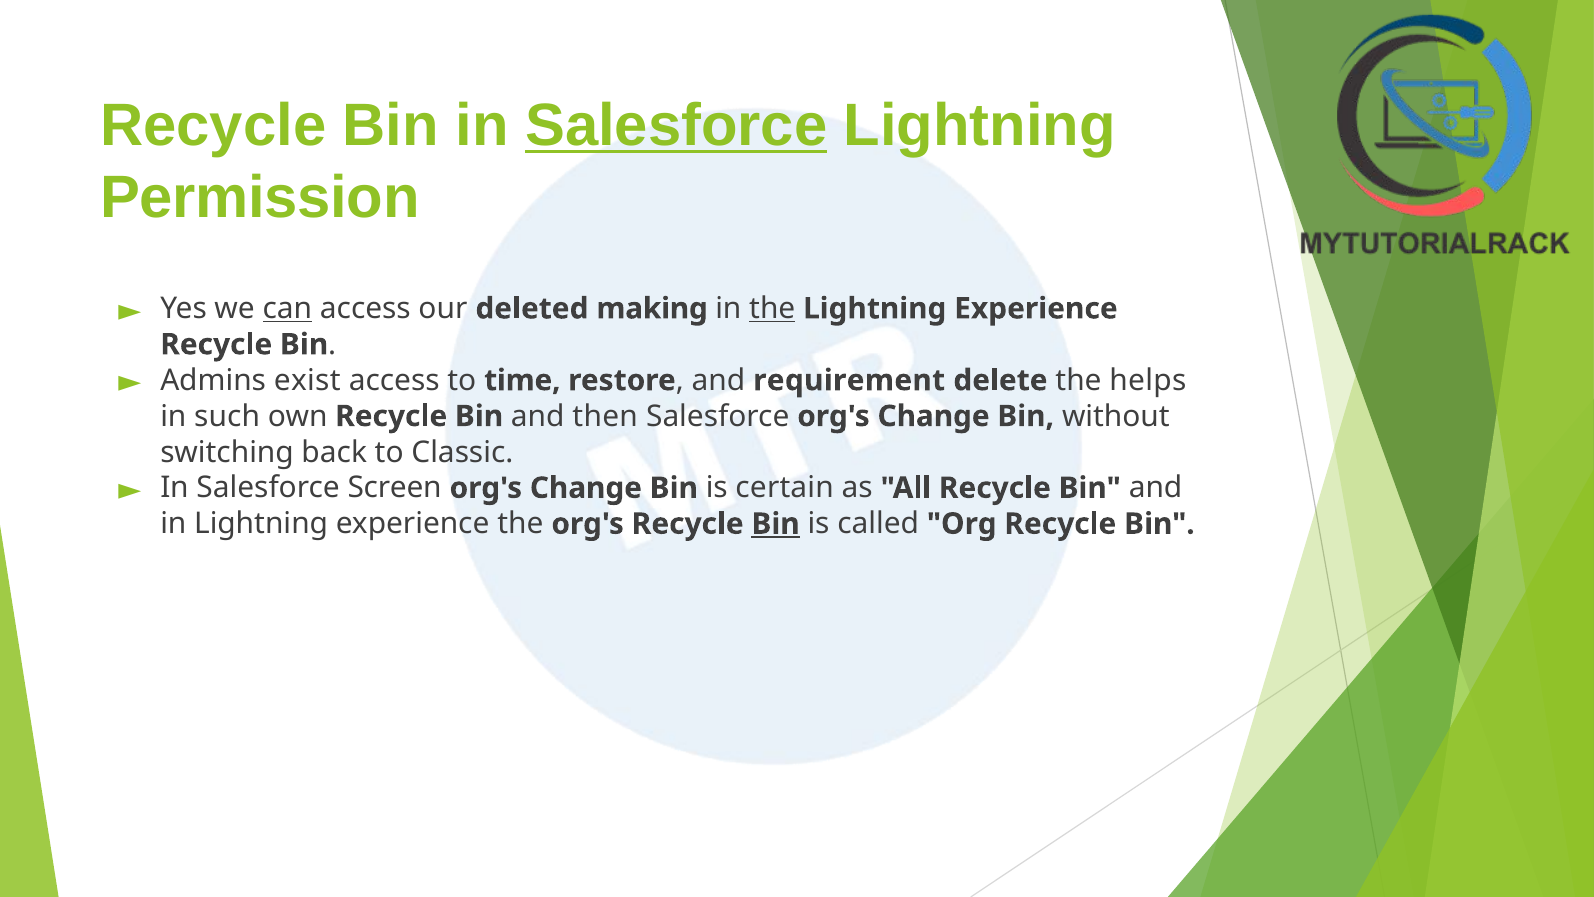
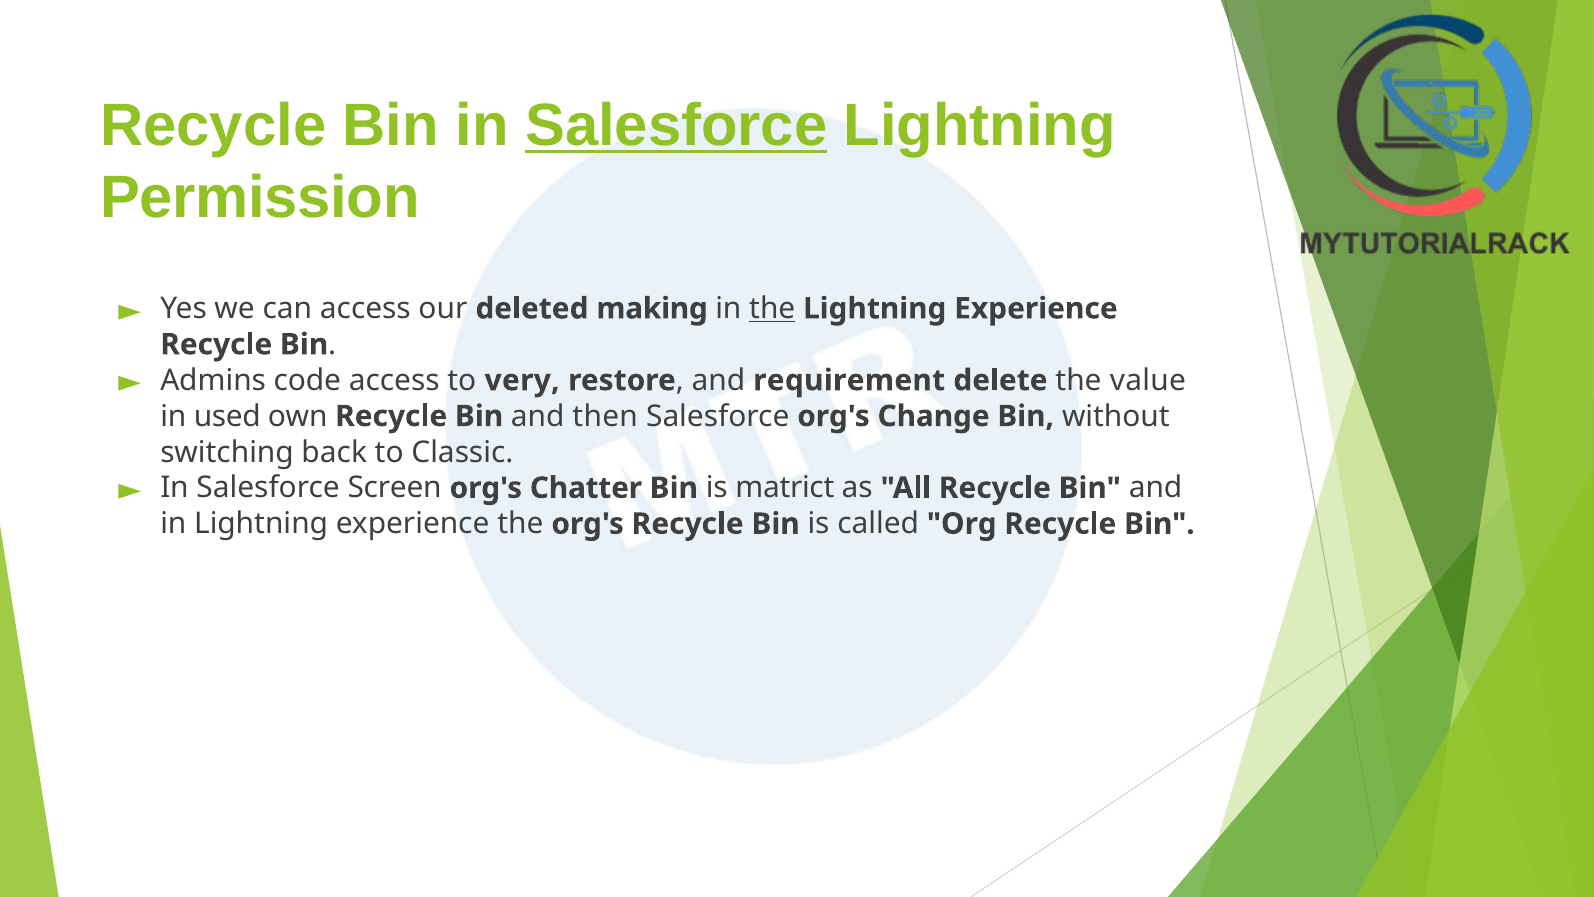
can underline: present -> none (287, 308)
exist: exist -> code (307, 380)
time: time -> very (522, 380)
helps: helps -> value (1148, 380)
such: such -> used (227, 416)
Change: Change -> Chatter (586, 488)
certain: certain -> matrict (785, 488)
Bin underline: present -> none (776, 524)
